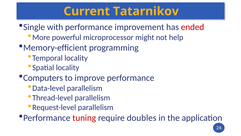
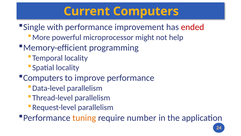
Current Tatarnikov: Tatarnikov -> Computers (146, 11)
tuning colour: red -> orange (84, 117)
doubles: doubles -> number (142, 117)
